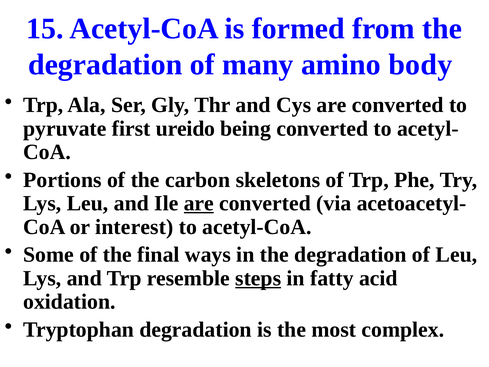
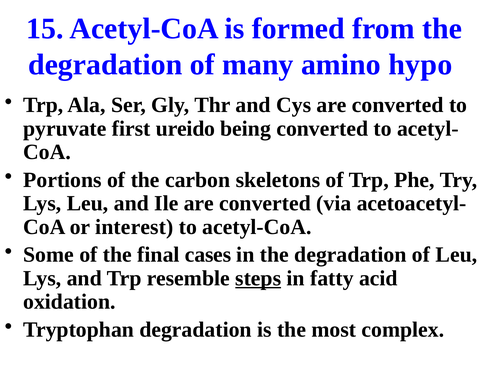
body: body -> hypo (420, 65)
are underline: present -> none (199, 203)
ways: ways -> cases (208, 255)
